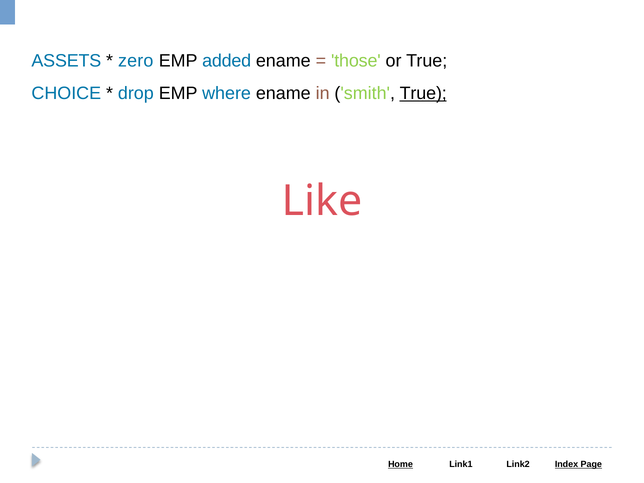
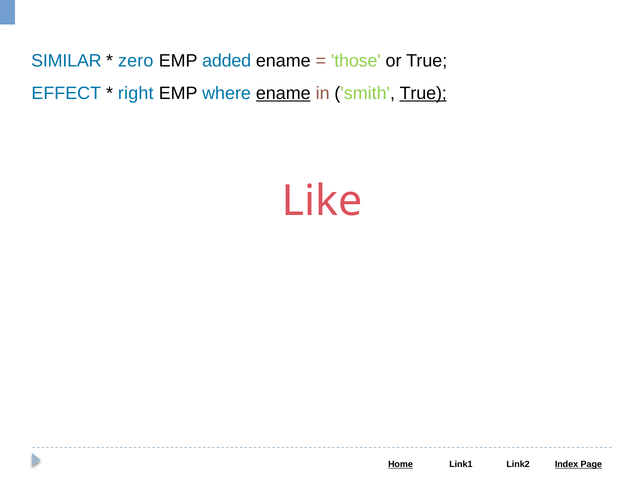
ASSETS: ASSETS -> SIMILAR (66, 61)
CHOICE: CHOICE -> EFFECT (66, 93)
drop: drop -> right (136, 93)
ename underline: none -> present (283, 93)
